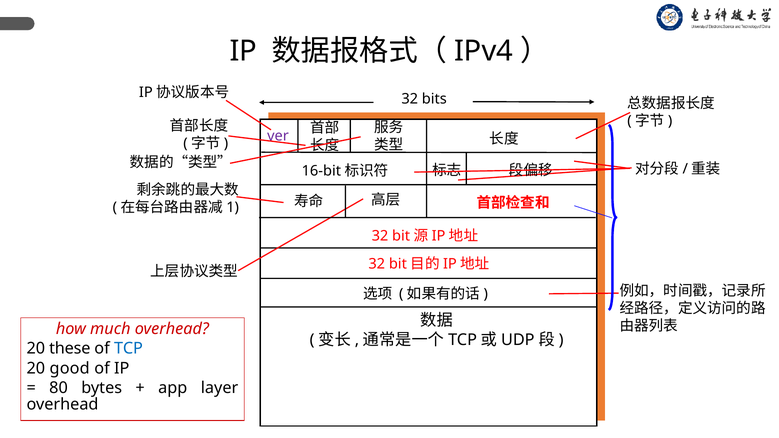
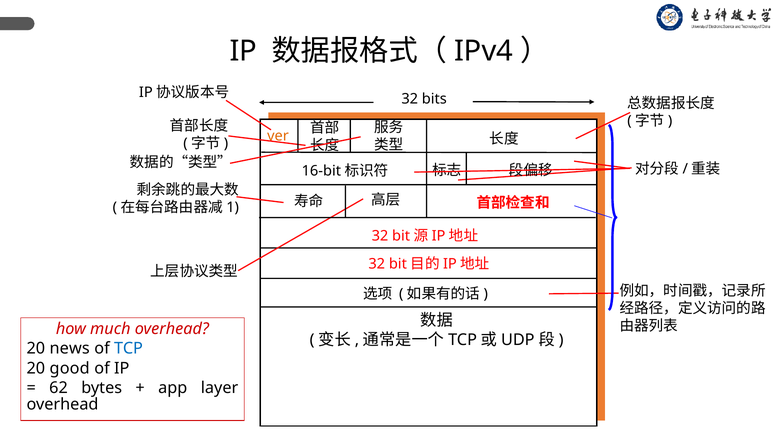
ver colour: purple -> orange (278, 136)
these: these -> news (70, 349)
80: 80 -> 62 (59, 388)
